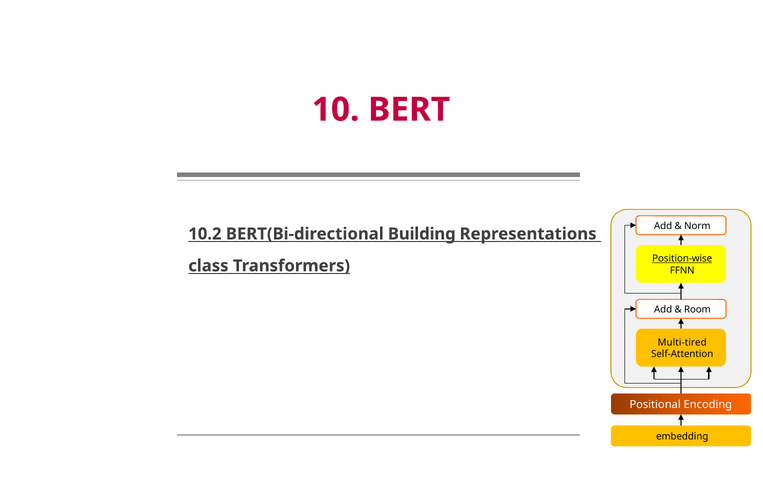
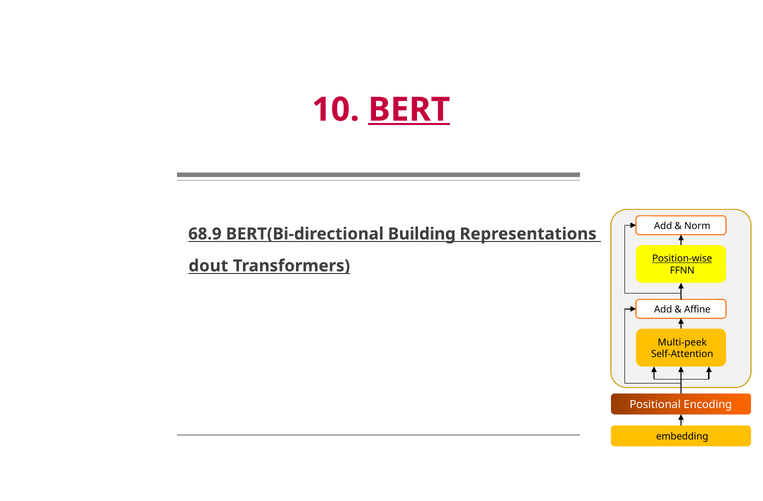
BERT underline: none -> present (409, 110)
10.2: 10.2 -> 68.9 (205, 234)
class: class -> dout (208, 266)
Room: Room -> Affine (697, 310)
Multi-tired: Multi-tired -> Multi-peek (682, 342)
